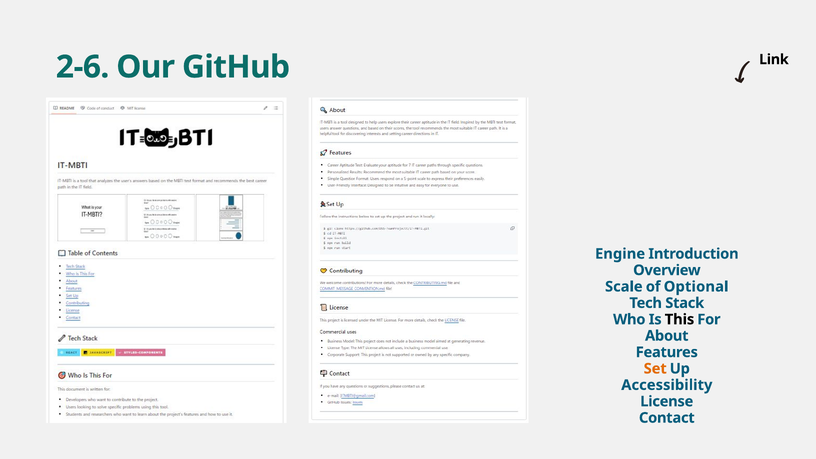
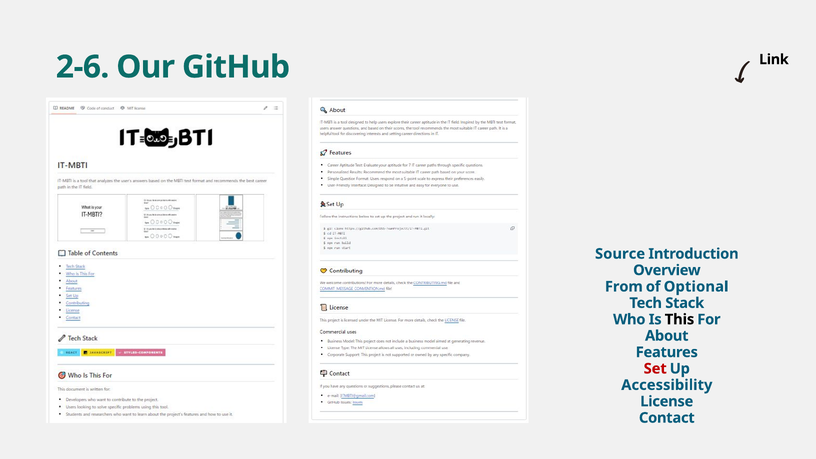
Engine: Engine -> Source (620, 254)
Scale: Scale -> From (624, 287)
Set colour: orange -> red (655, 369)
